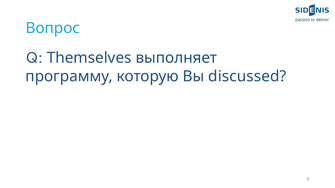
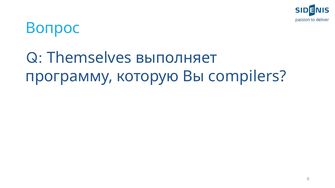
discussed: discussed -> compilers (247, 76)
